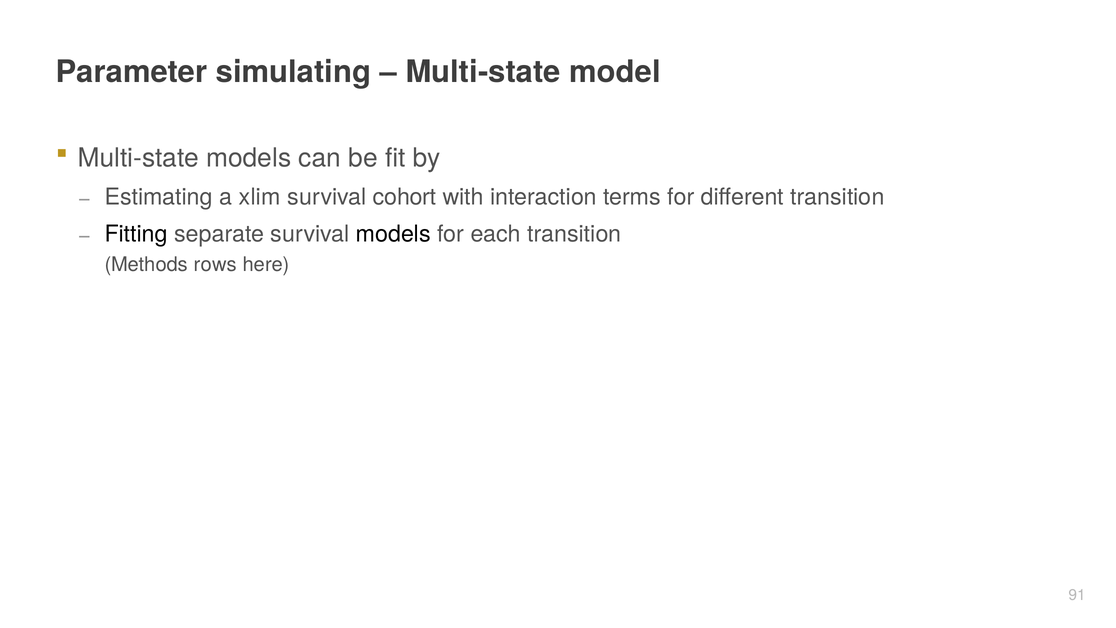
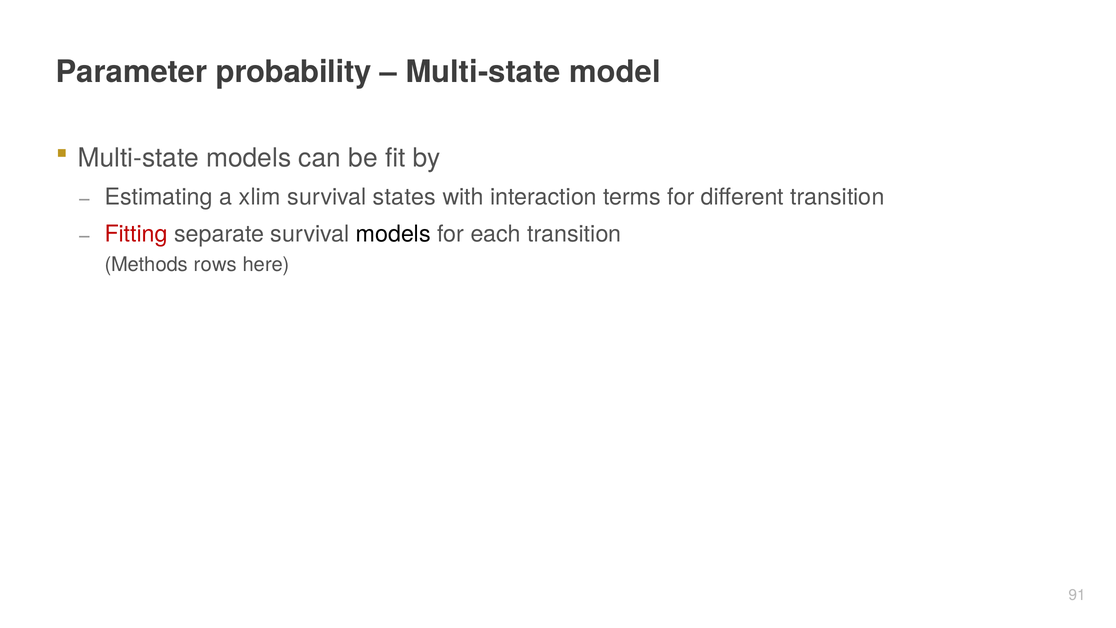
simulating: simulating -> probability (294, 72)
cohort: cohort -> states (404, 197)
Fitting colour: black -> red (136, 234)
